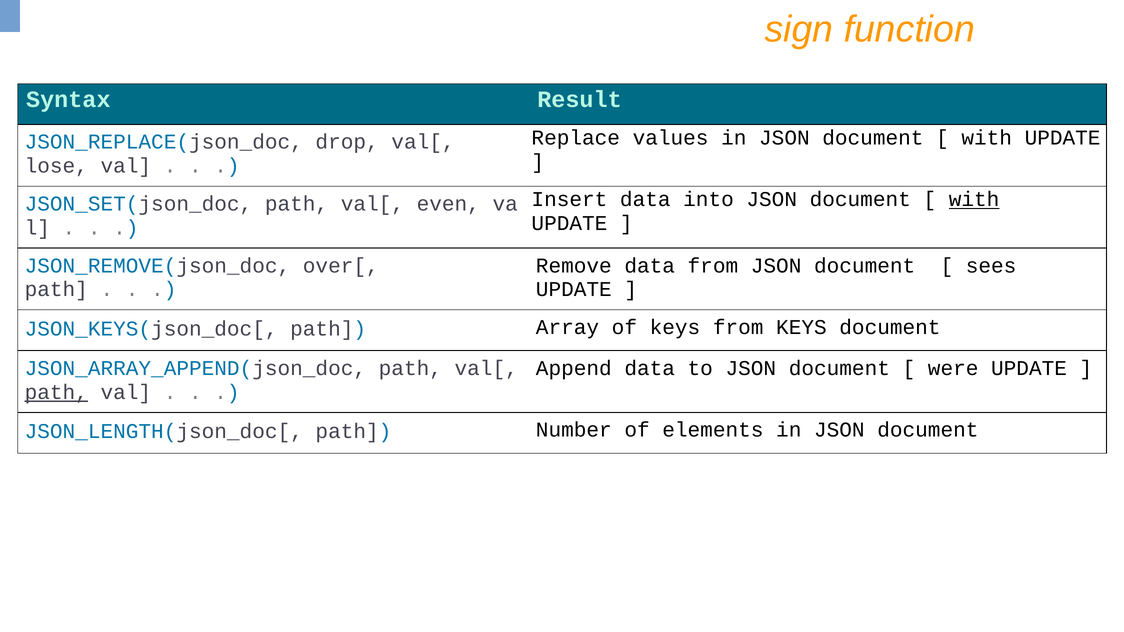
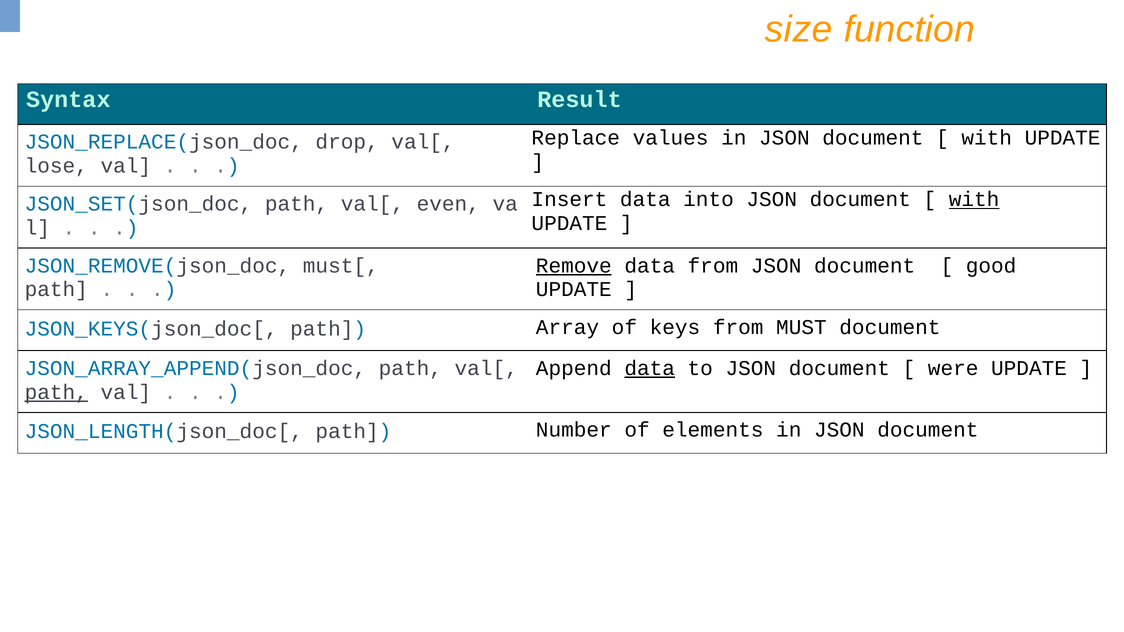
sign: sign -> size (799, 29)
over[: over[ -> must[ (341, 266)
Remove underline: none -> present (574, 266)
sees: sees -> good (991, 266)
from KEYS: KEYS -> MUST (801, 328)
data underline: none -> present (650, 368)
